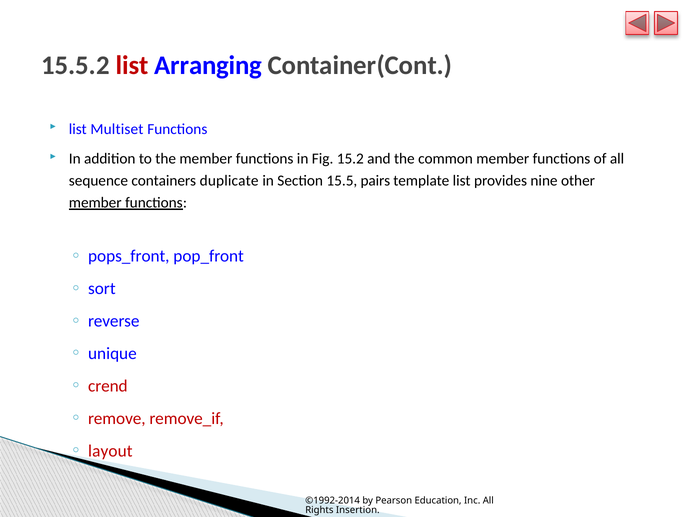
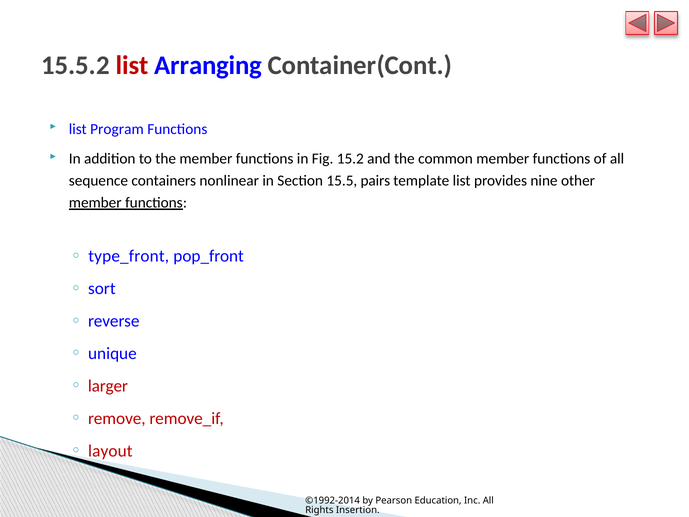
Multiset: Multiset -> Program (117, 129)
duplicate: duplicate -> nonlinear (229, 181)
pops_front: pops_front -> type_front (129, 256)
crend: crend -> larger (108, 386)
